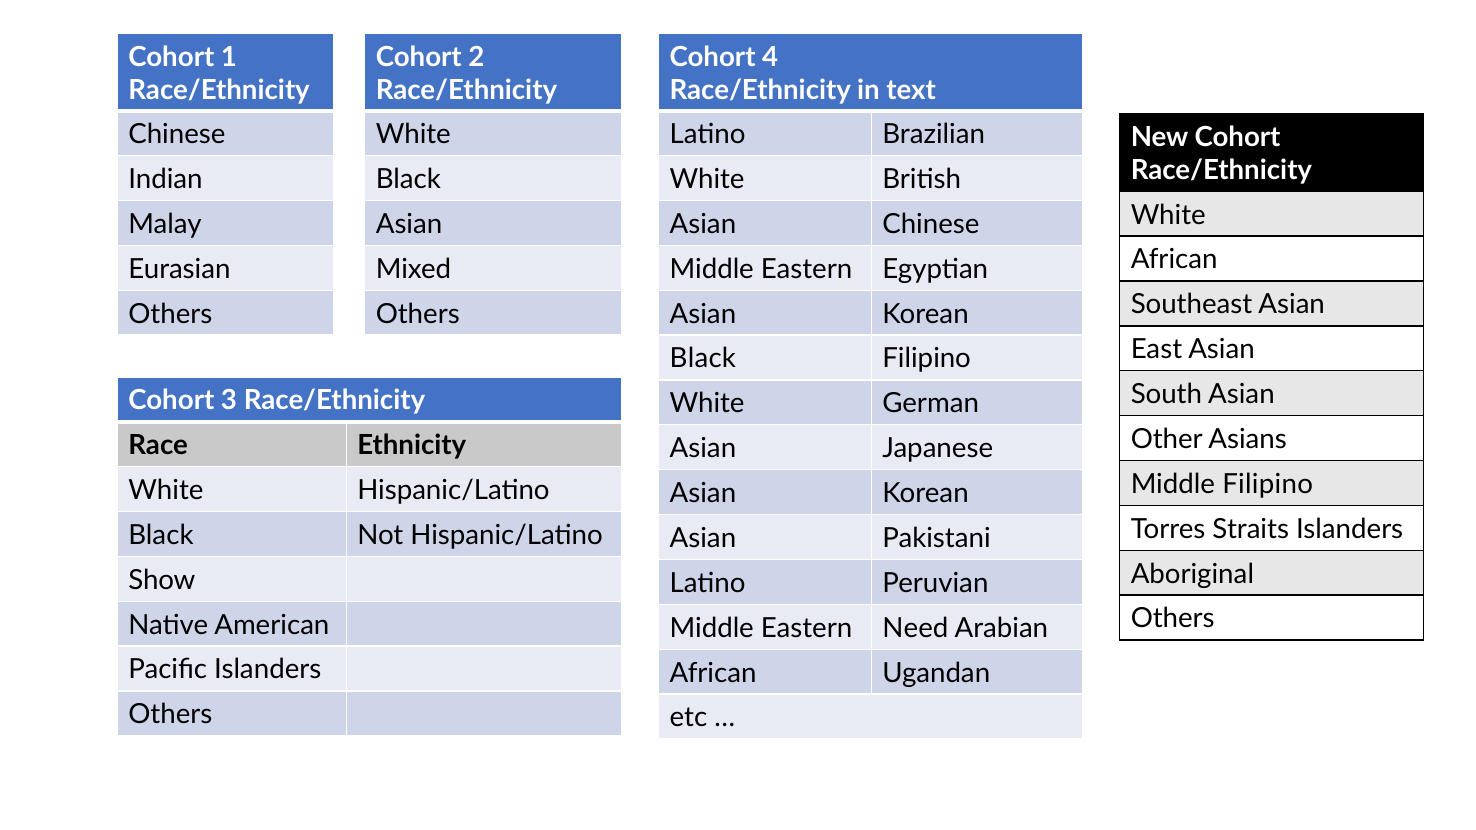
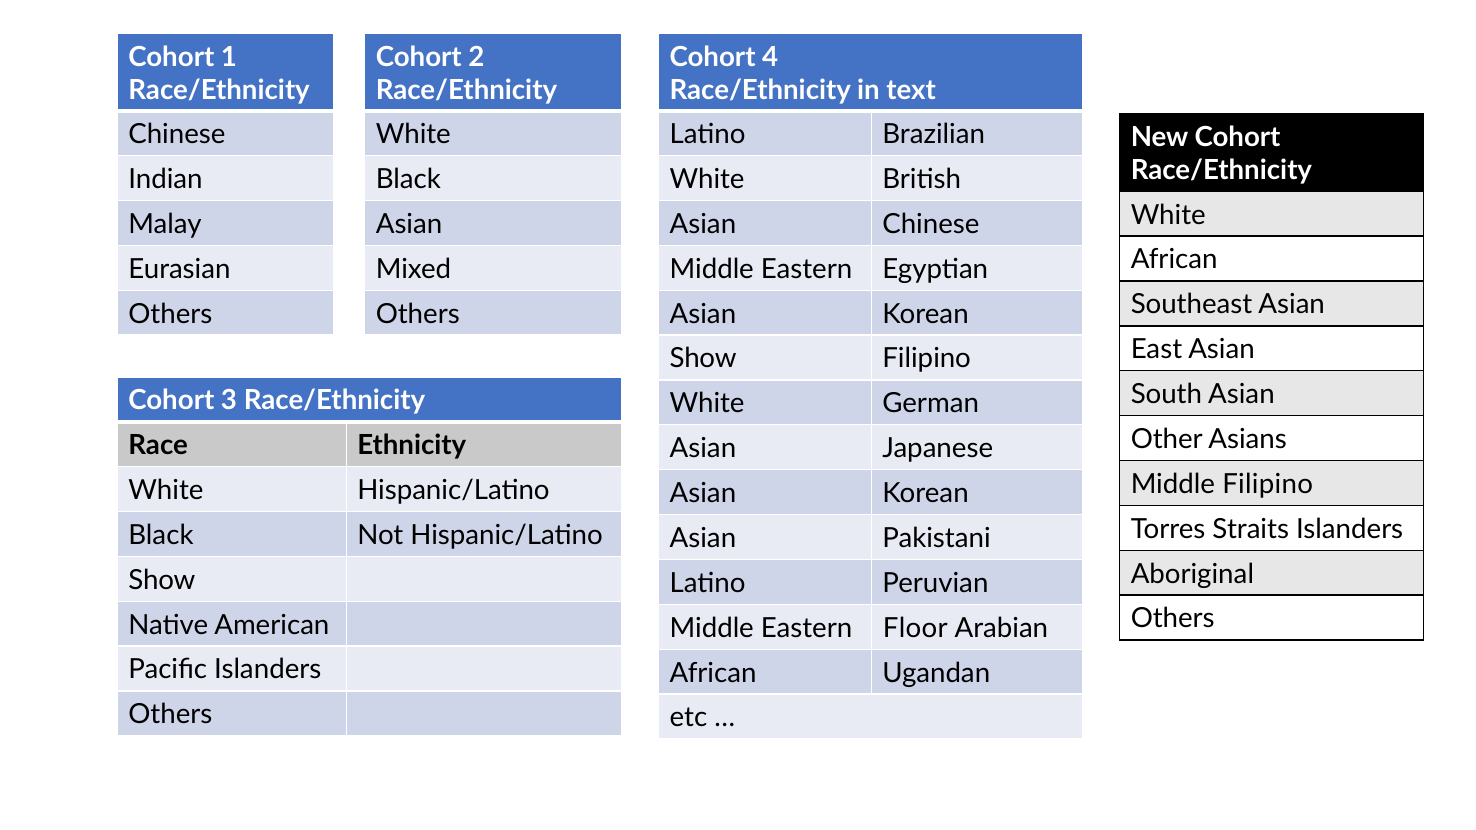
Black: Black -> Show (703, 359)
Need: Need -> Floor (915, 628)
